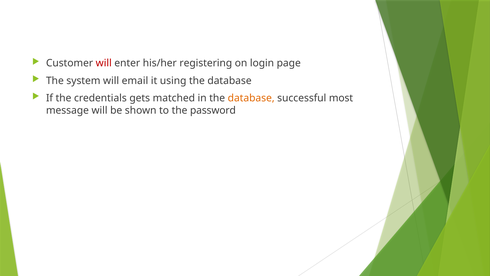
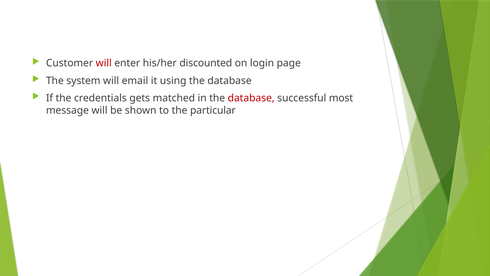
registering: registering -> discounted (206, 63)
database colour: orange -> red (251, 98)
password: password -> particular (213, 110)
